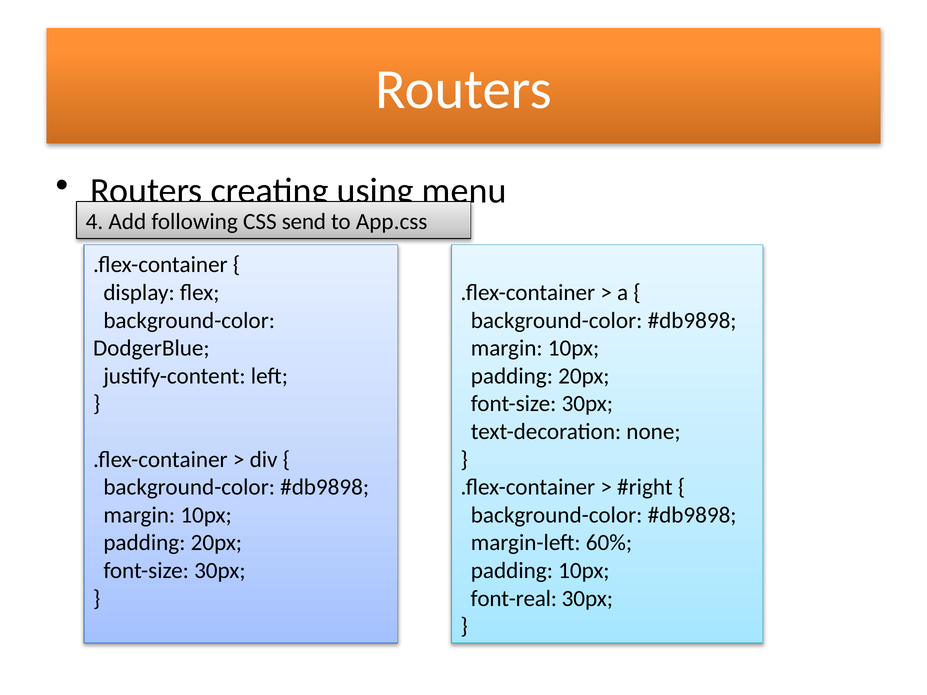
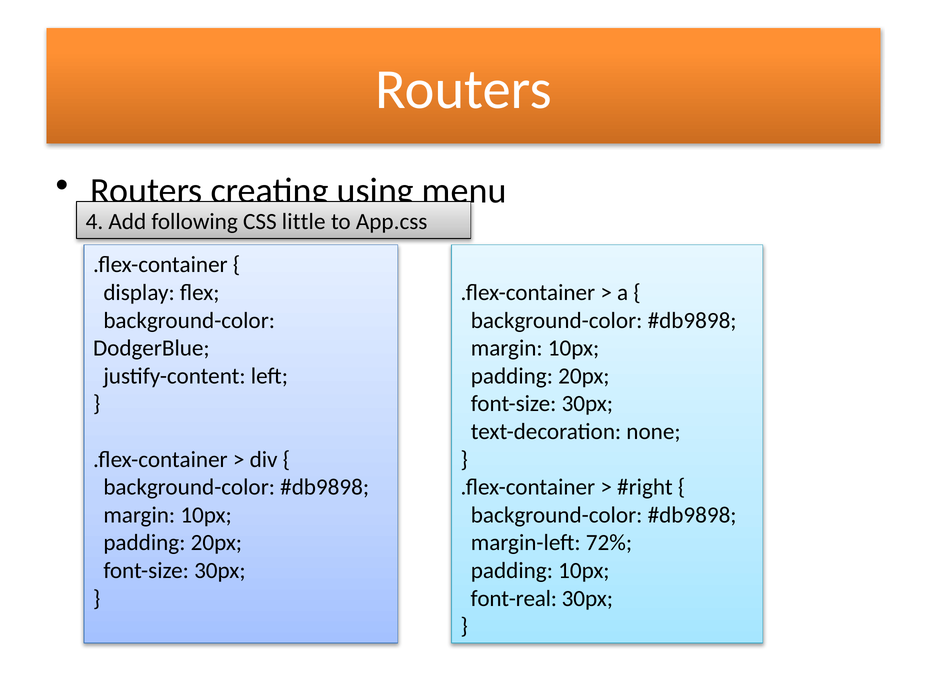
send: send -> little (304, 222)
60%: 60% -> 72% (609, 543)
